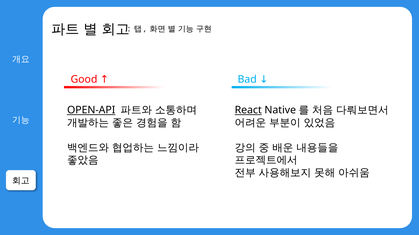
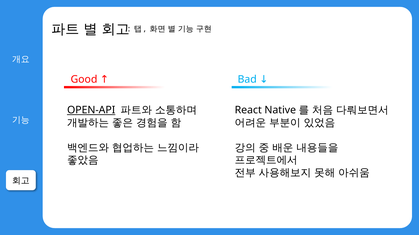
React underline: present -> none (248, 110)
